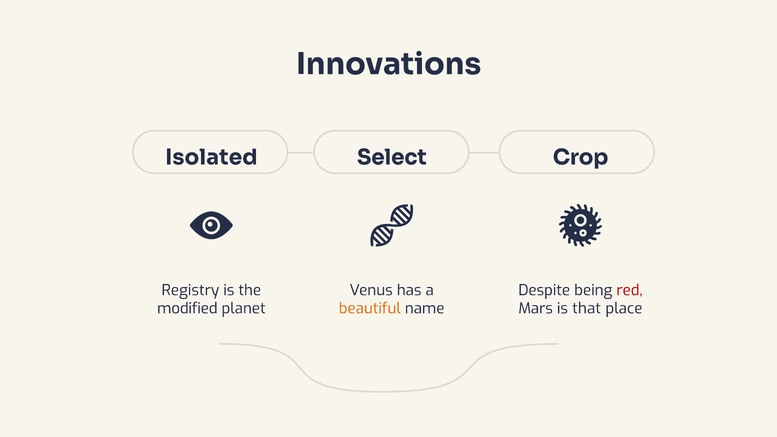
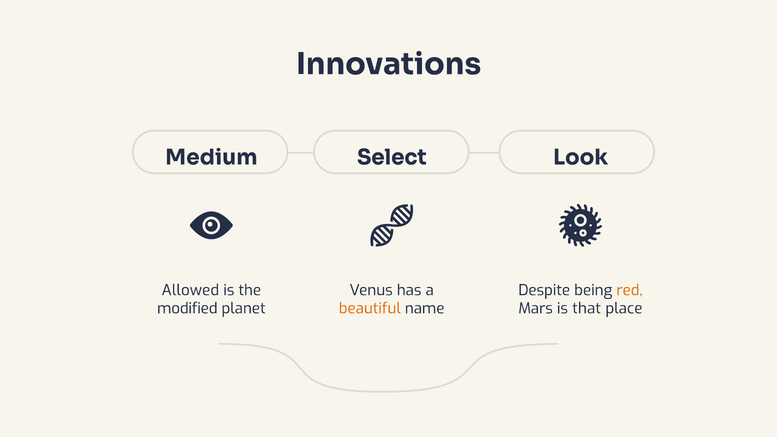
Isolated: Isolated -> Medium (211, 157)
Crop: Crop -> Look (581, 157)
Registry: Registry -> Allowed (190, 290)
red colour: red -> orange (629, 290)
